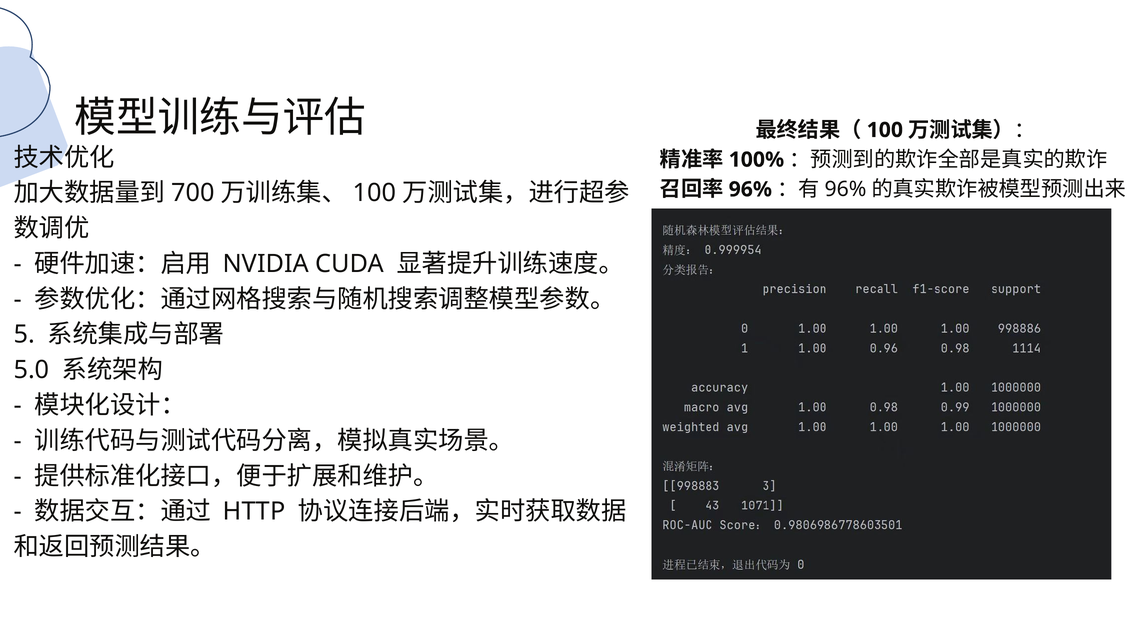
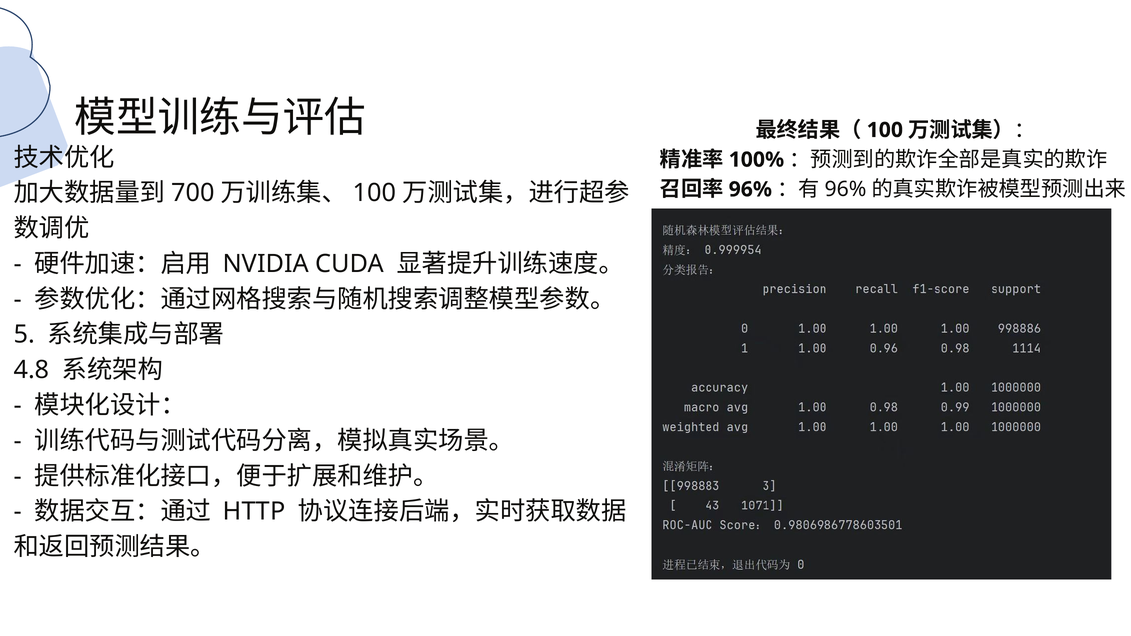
5.0: 5.0 -> 4.8 (31, 370)
